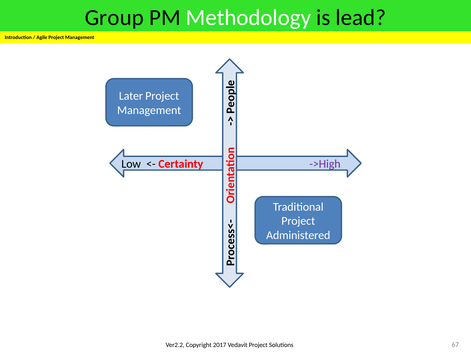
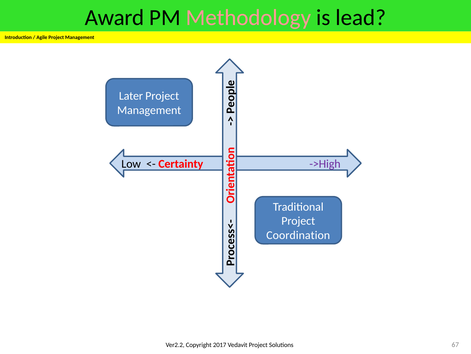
Group: Group -> Award (114, 18)
Methodology colour: white -> pink (248, 18)
Administered: Administered -> Coordination (298, 235)
